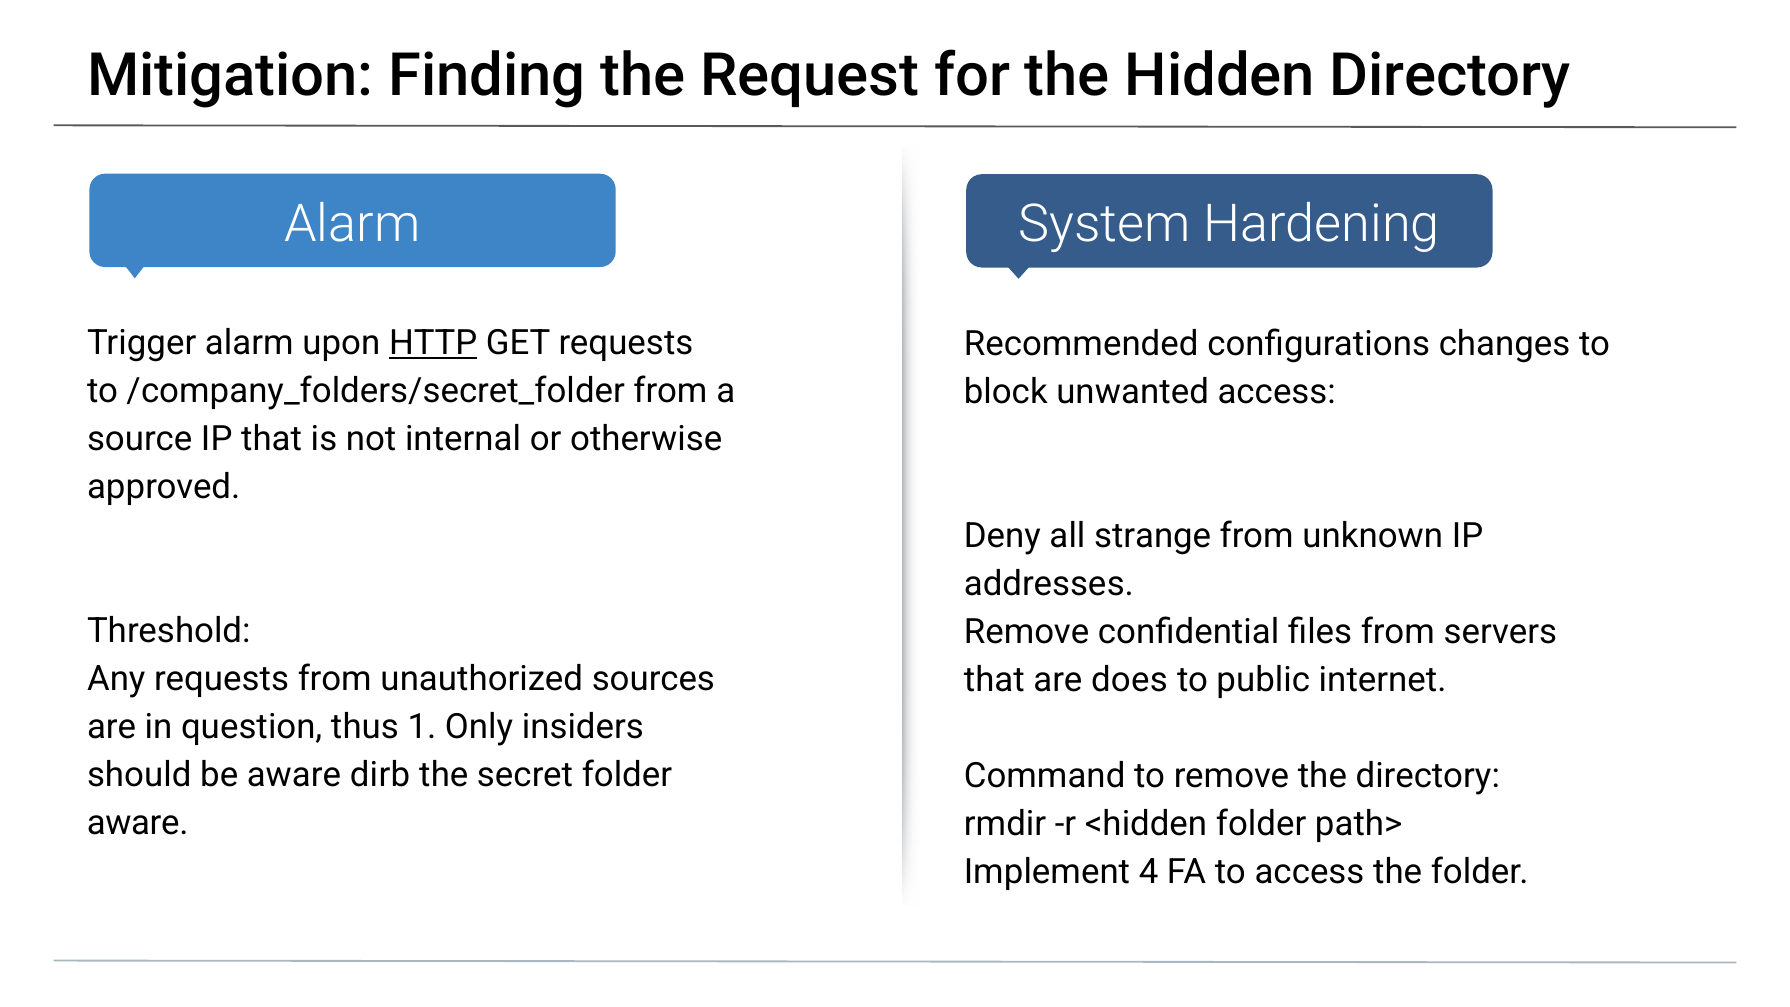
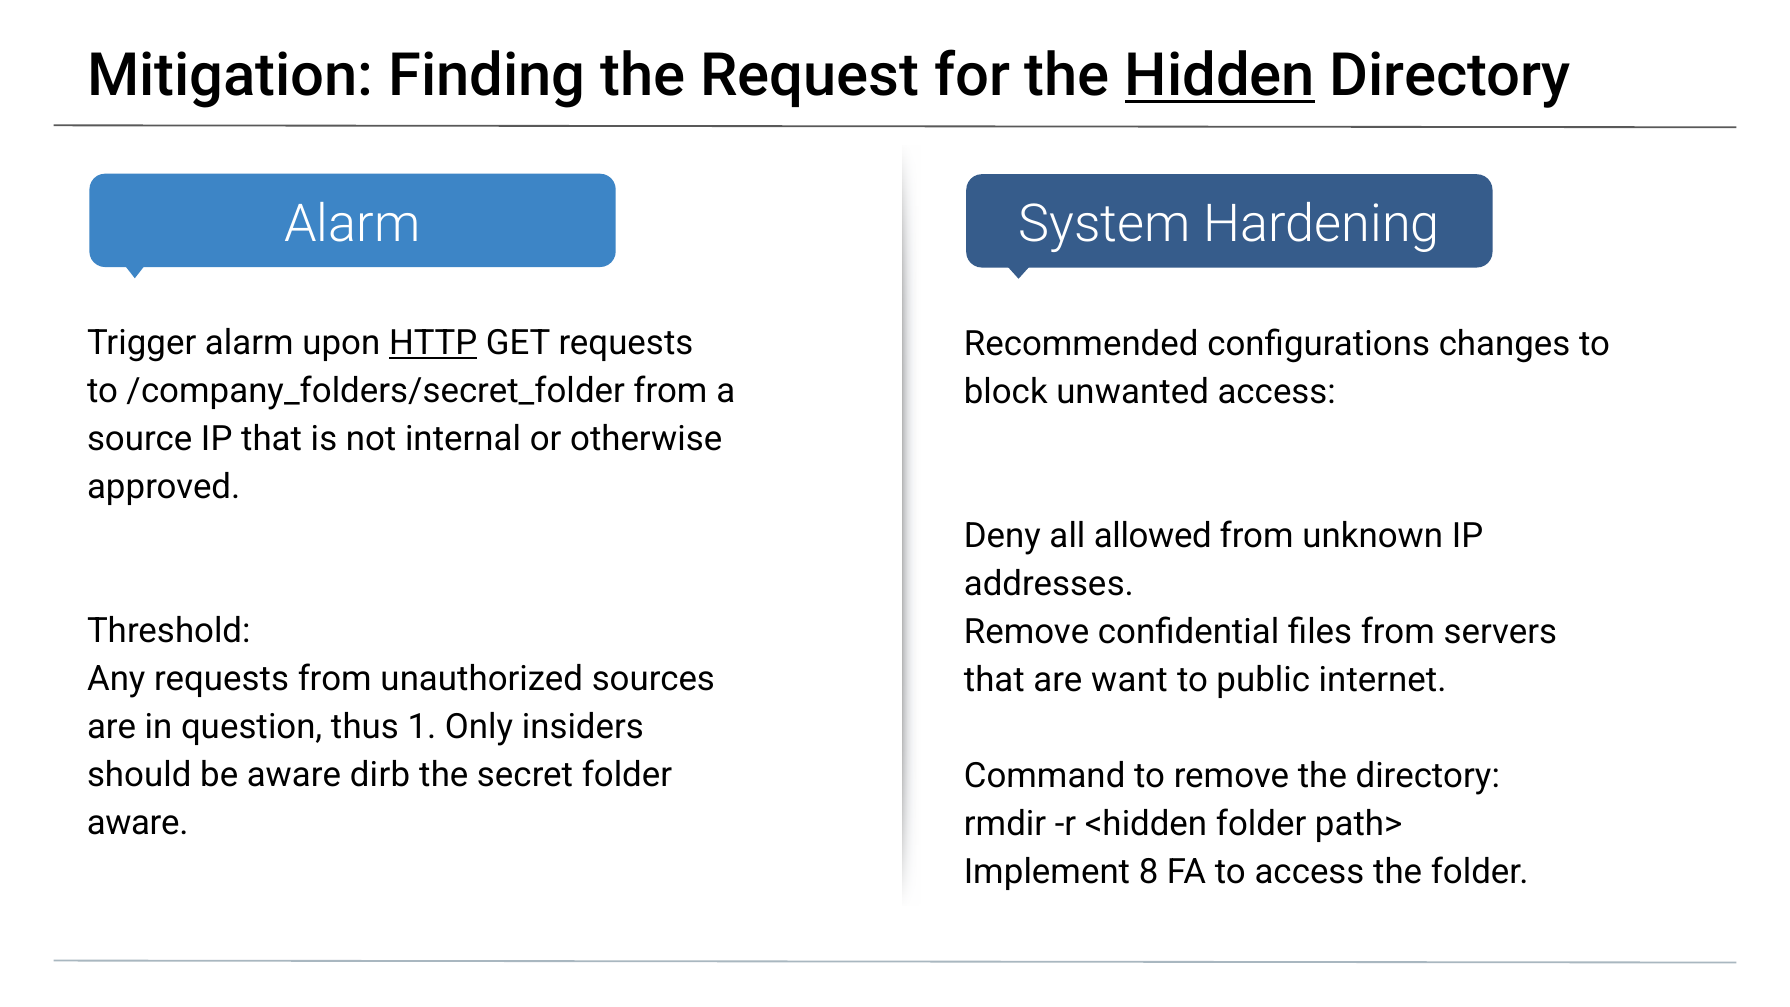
Hidden underline: none -> present (1220, 76)
strange: strange -> allowed (1153, 536)
does: does -> want (1129, 680)
4: 4 -> 8 (1149, 872)
